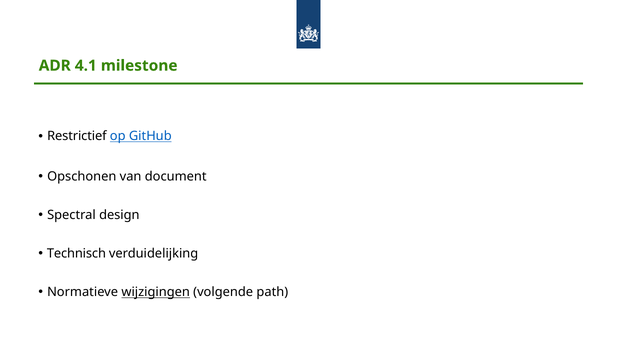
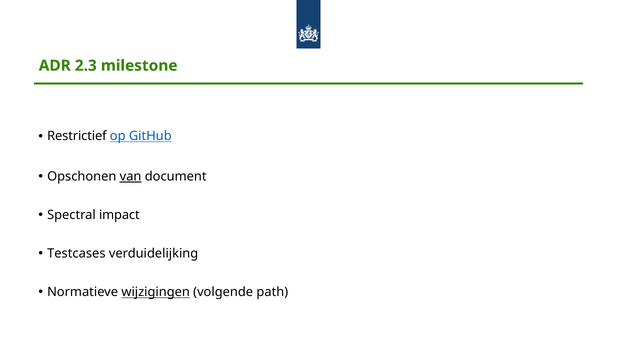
4.1: 4.1 -> 2.3 (86, 66)
van underline: none -> present (131, 177)
design: design -> impact (119, 215)
Technisch: Technisch -> Testcases (76, 254)
